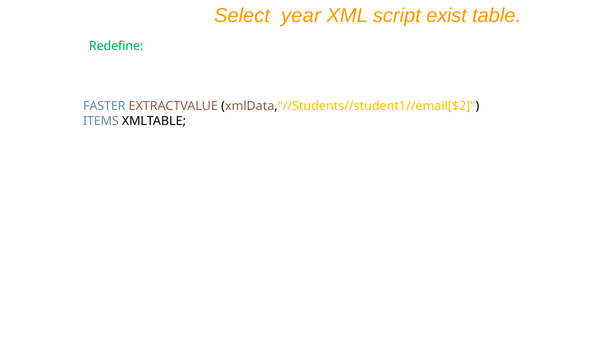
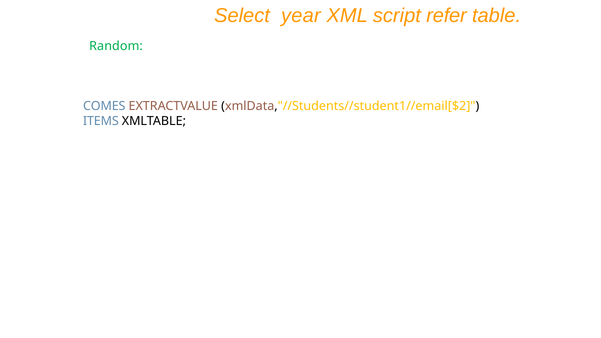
exist: exist -> refer (447, 16)
Redefine: Redefine -> Random (116, 46)
FASTER: FASTER -> COMES (104, 106)
